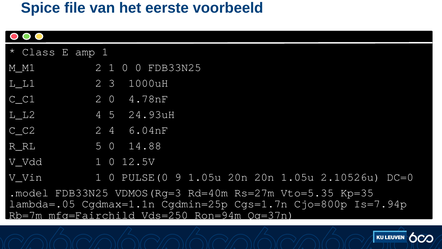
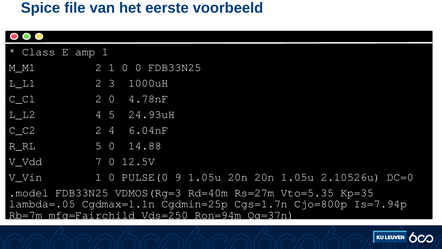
V_Vdd 1: 1 -> 7 (98, 161)
